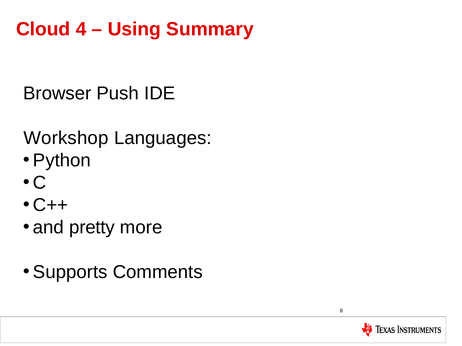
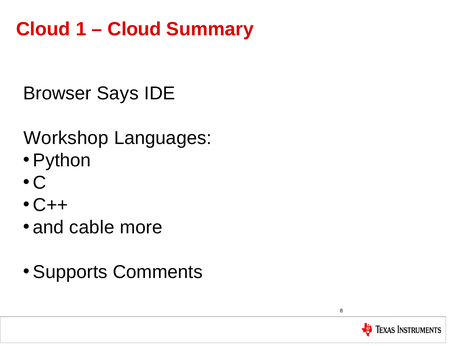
4: 4 -> 1 (81, 29)
Using: Using -> Cloud (134, 29)
Push: Push -> Says (118, 94)
pretty: pretty -> cable (92, 228)
